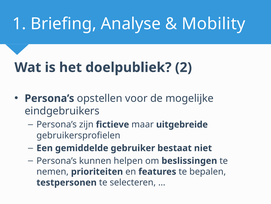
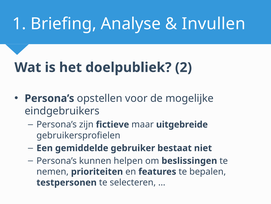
Mobility: Mobility -> Invullen (214, 24)
